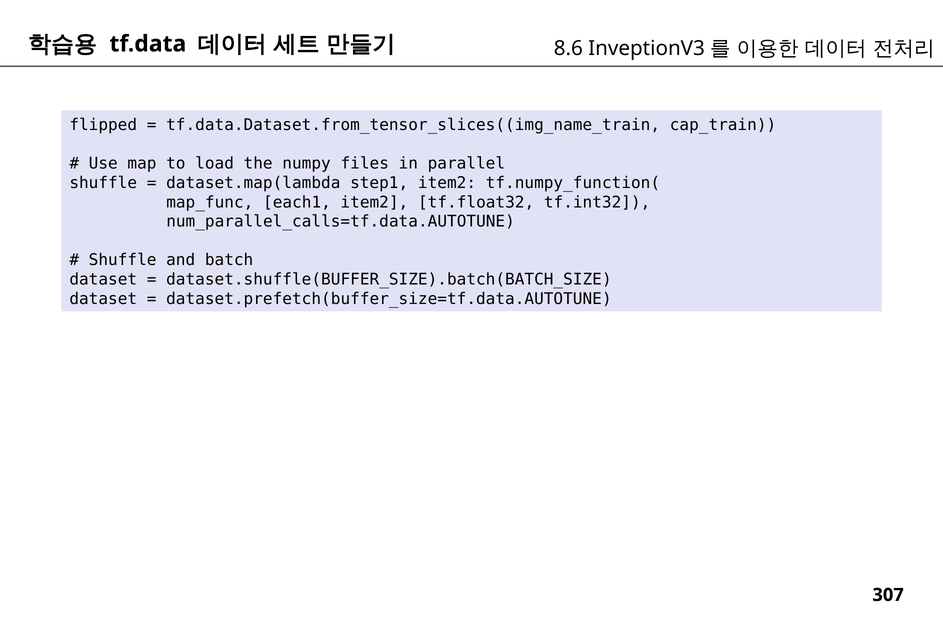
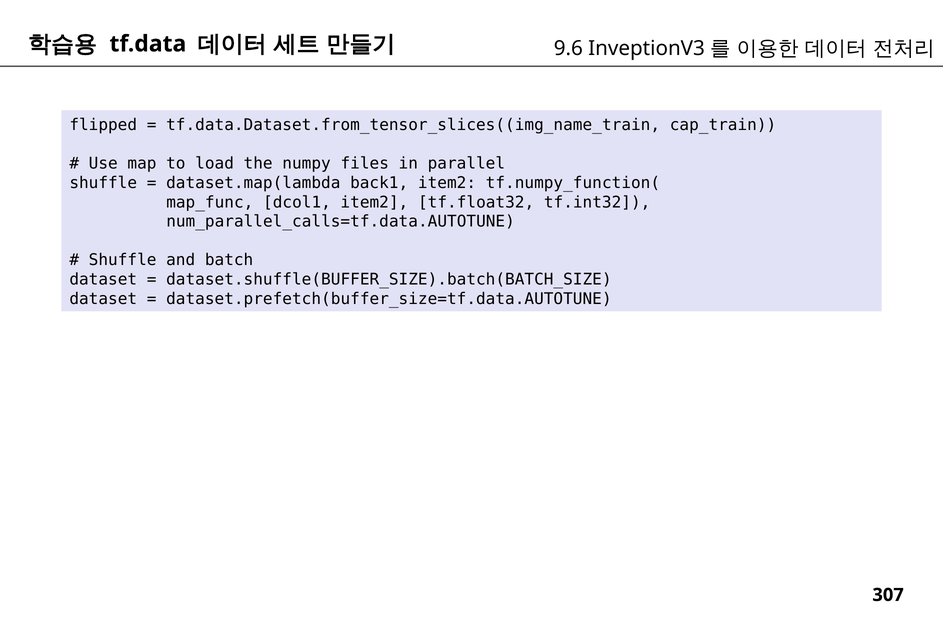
8.6: 8.6 -> 9.6 (568, 48)
step1: step1 -> back1 (379, 183)
each1: each1 -> dcol1 (297, 202)
